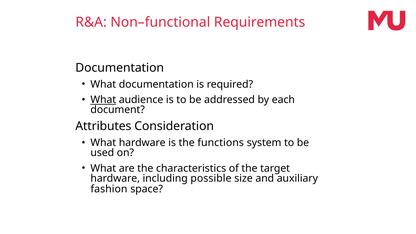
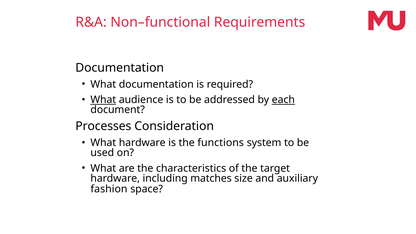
each underline: none -> present (283, 100)
Attributes: Attributes -> Processes (103, 126)
possible: possible -> matches (211, 178)
